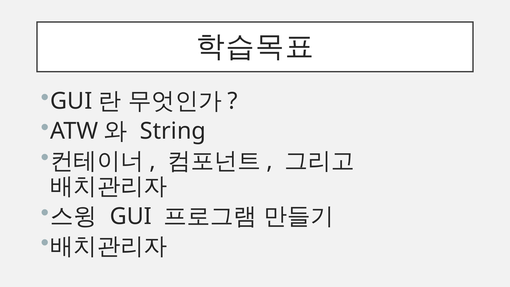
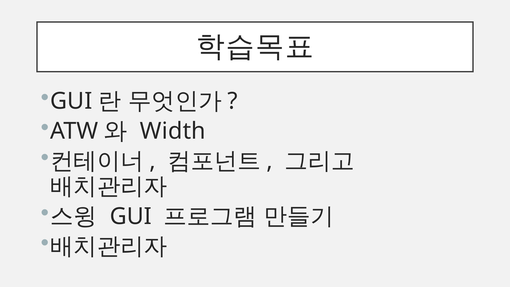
String: String -> Width (173, 131)
